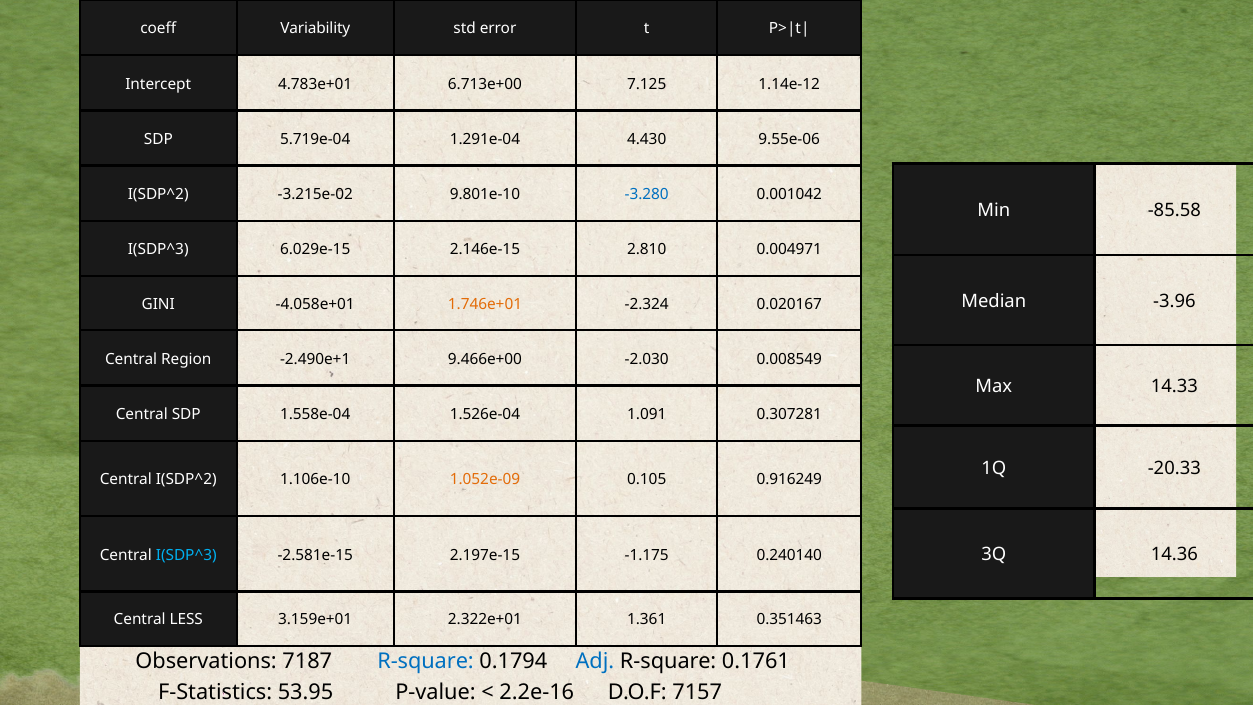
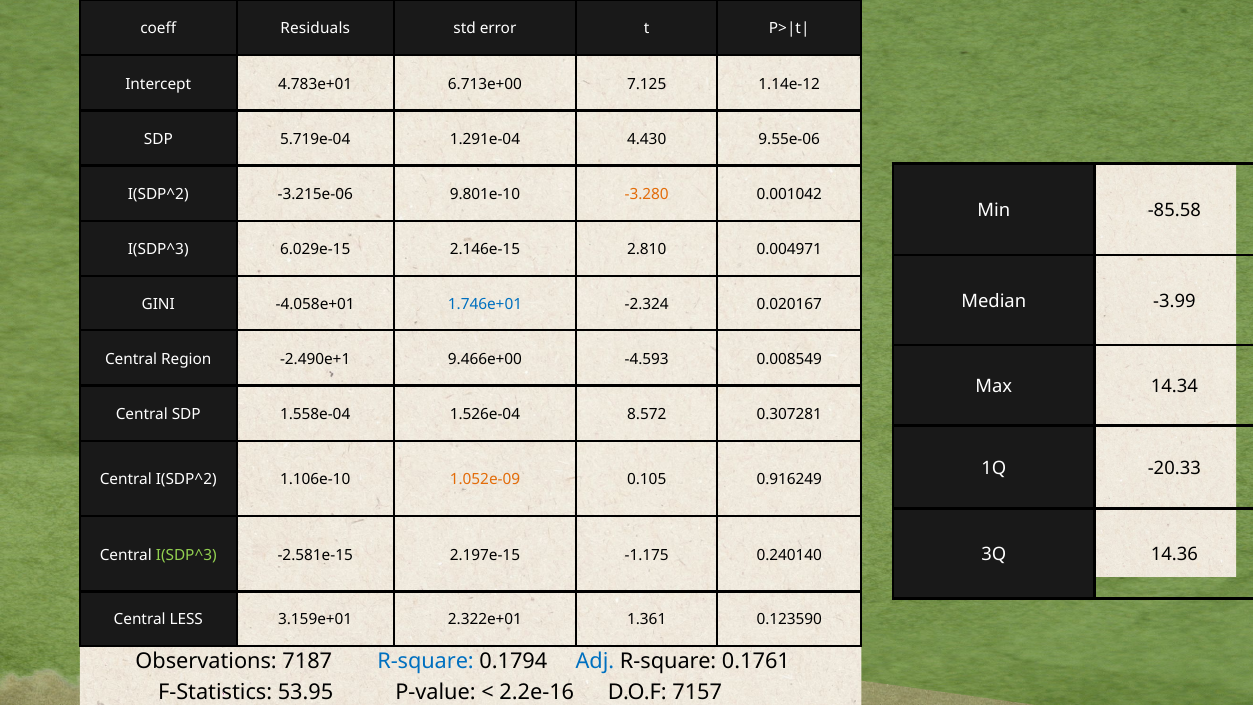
Variability: Variability -> Residuals (315, 29)
-3.215e-02: -3.215e-02 -> -3.215e-06 (315, 194)
-3.280 colour: blue -> orange (647, 194)
-3.96: -3.96 -> -3.99 (1174, 301)
1.746e+01 colour: orange -> blue (485, 304)
-2.030: -2.030 -> -4.593 (647, 359)
14.33: 14.33 -> 14.34 (1174, 387)
1.091: 1.091 -> 8.572 (647, 414)
I(SDP^3 colour: light blue -> light green (186, 555)
0.351463: 0.351463 -> 0.123590 (789, 620)
